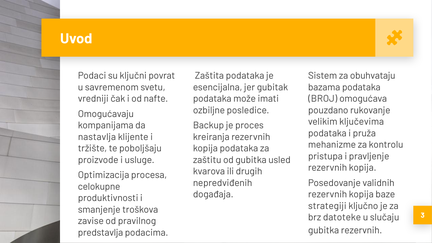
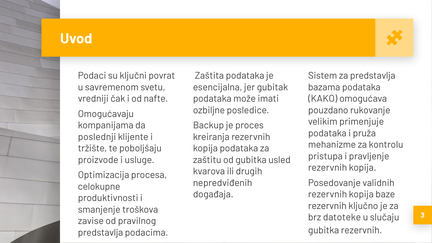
za obuhvataju: obuhvataju -> predstavlja (373, 76)
BROJ: BROJ -> KAKO (323, 99)
ključevima: ključevima -> primenjuje (362, 122)
nastavlja: nastavlja -> poslednji (97, 137)
strategiji: strategiji -> rezervnih (327, 206)
